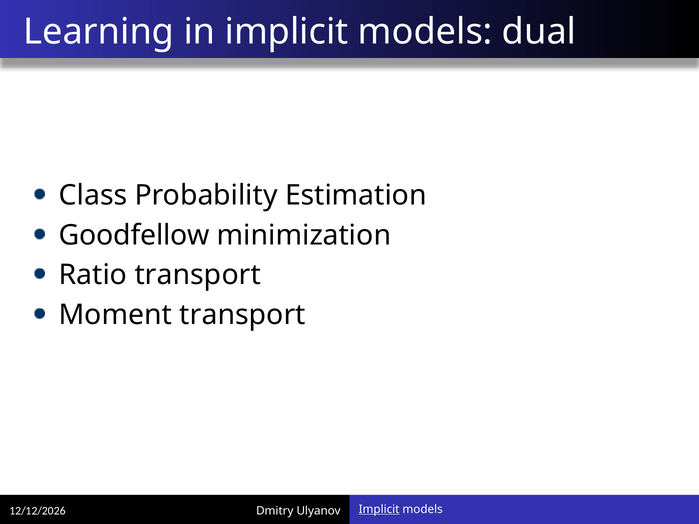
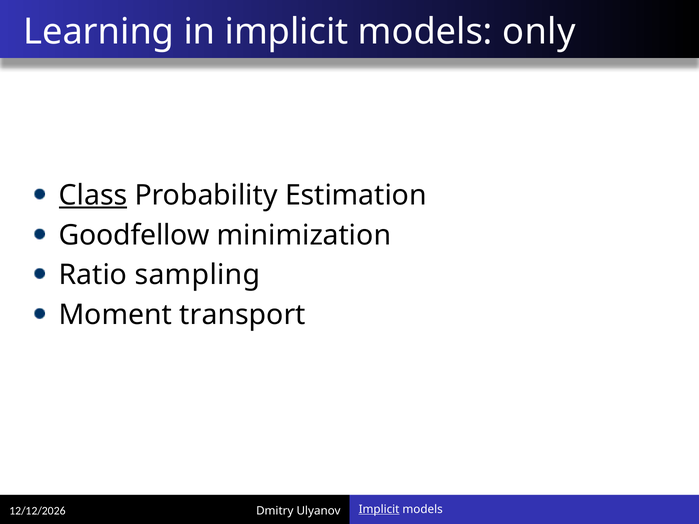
dual: dual -> only (539, 32)
Class underline: none -> present (93, 195)
Ratio transport: transport -> sampling (198, 275)
